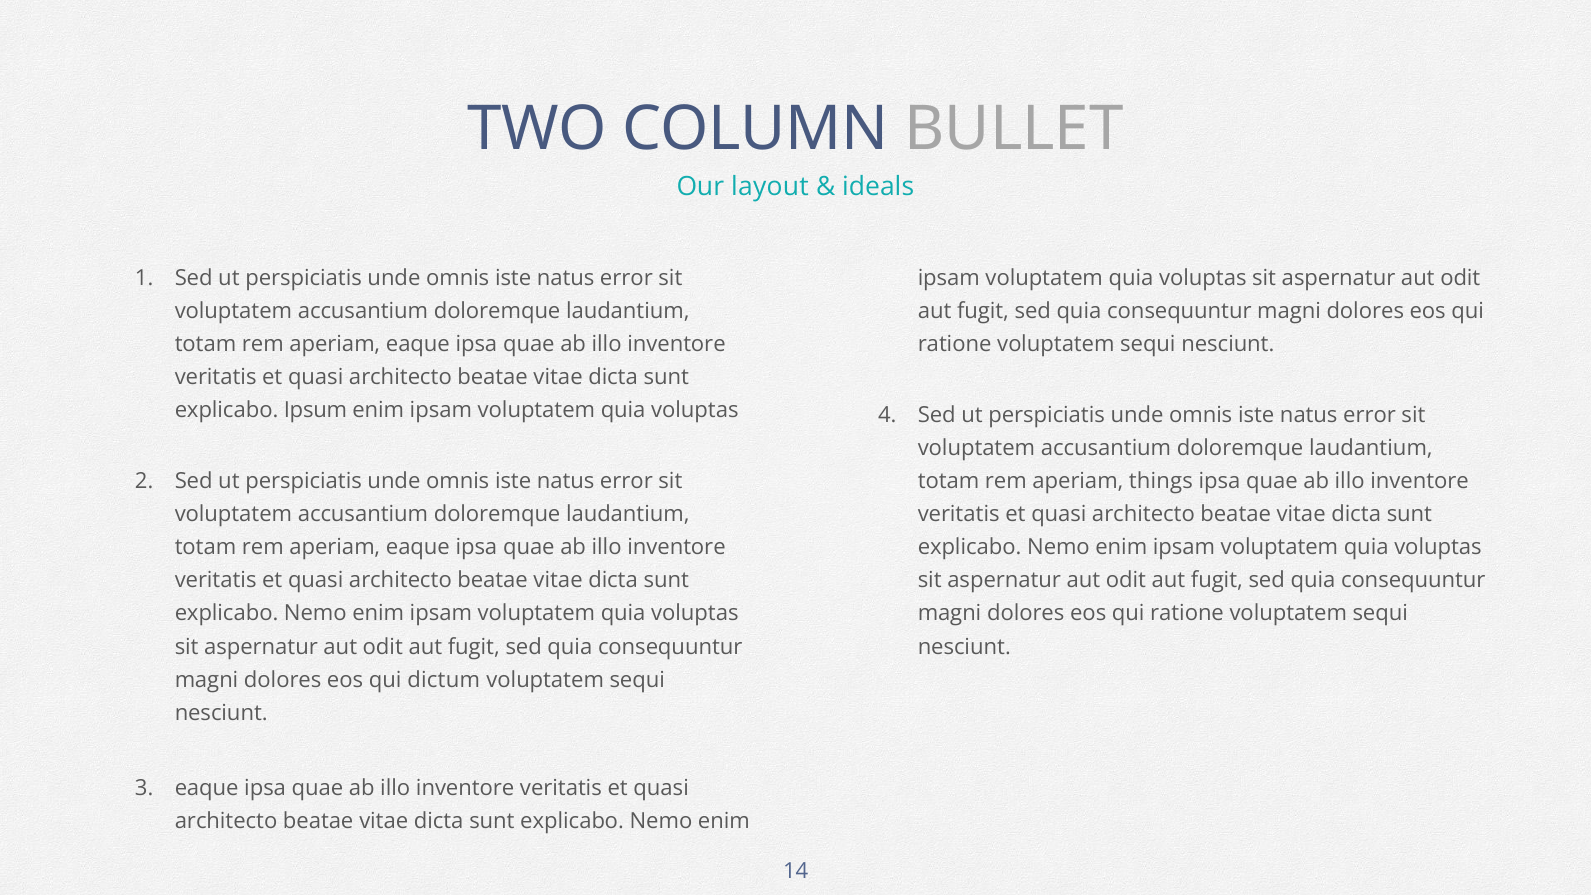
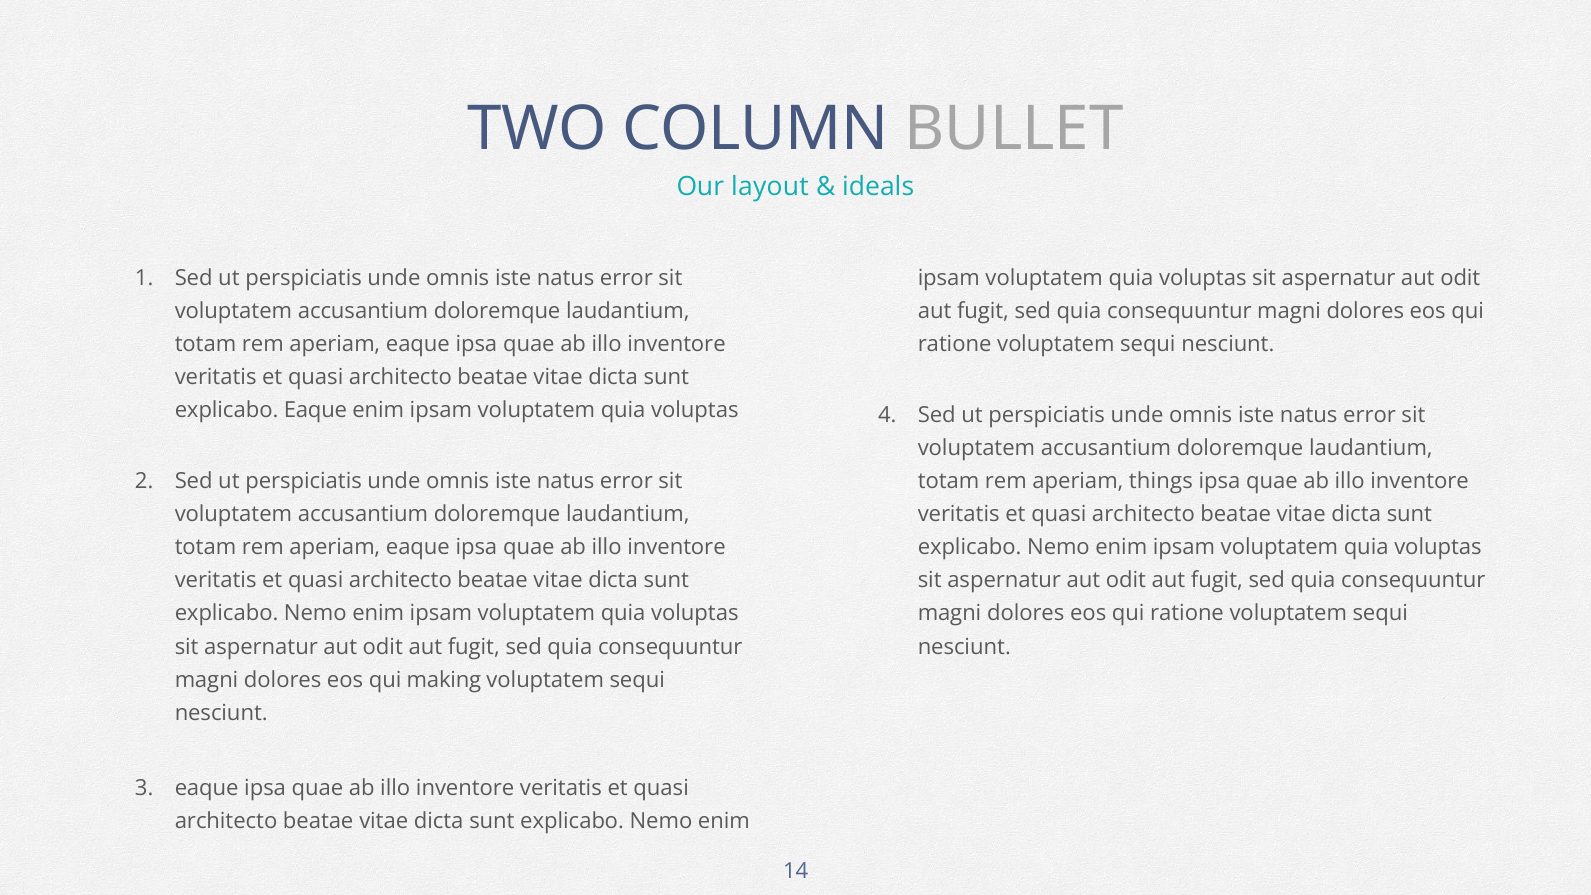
explicabo Ipsum: Ipsum -> Eaque (315, 410)
dictum: dictum -> making (444, 680)
